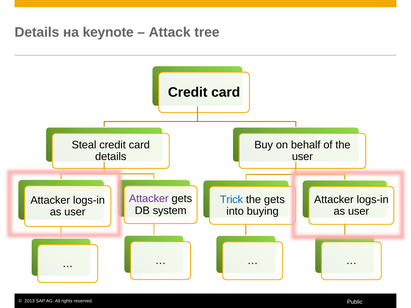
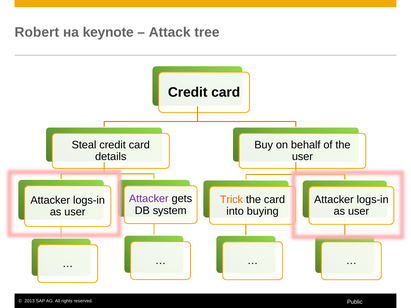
Details: Details -> Robert (37, 32)
Trick colour: blue -> orange (232, 200)
the gets: gets -> card (275, 200)
